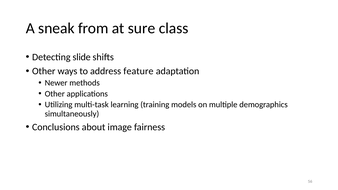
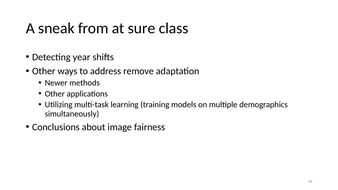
slide: slide -> year (82, 57)
feature: feature -> remove (139, 71)
